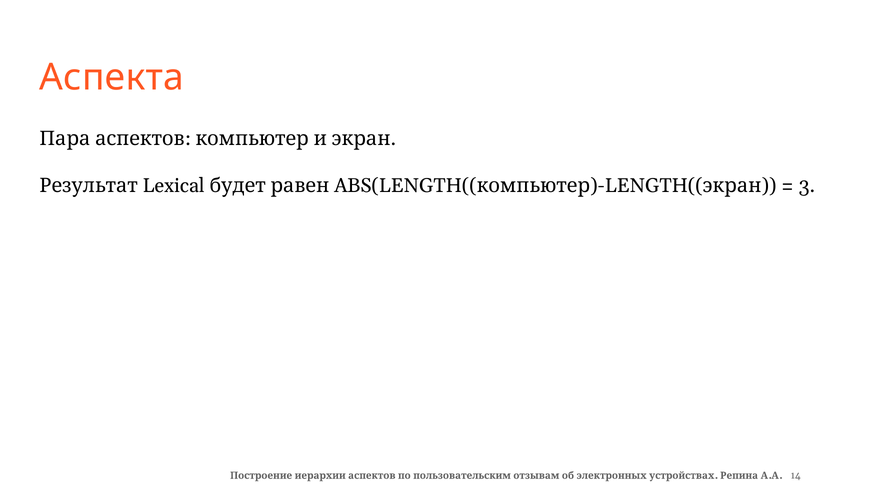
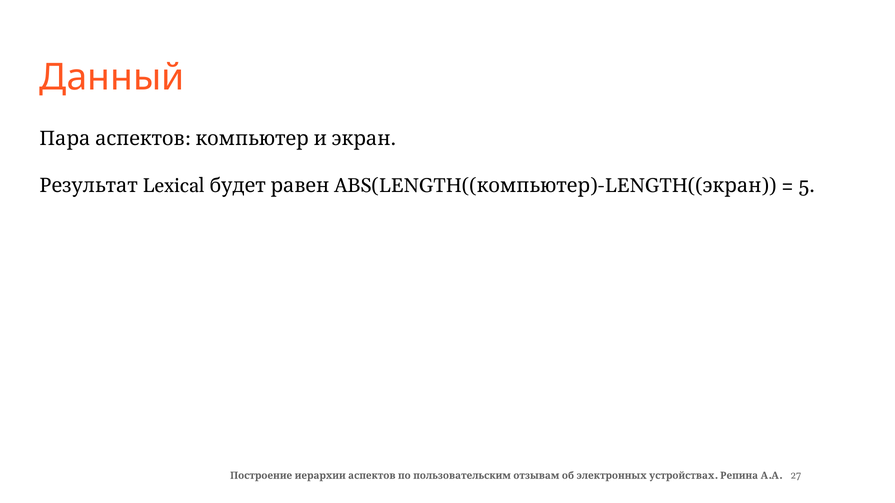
Аспекта: Аспекта -> Данный (112, 77)
3: 3 -> 5 (807, 186)
14: 14 -> 27 (796, 476)
